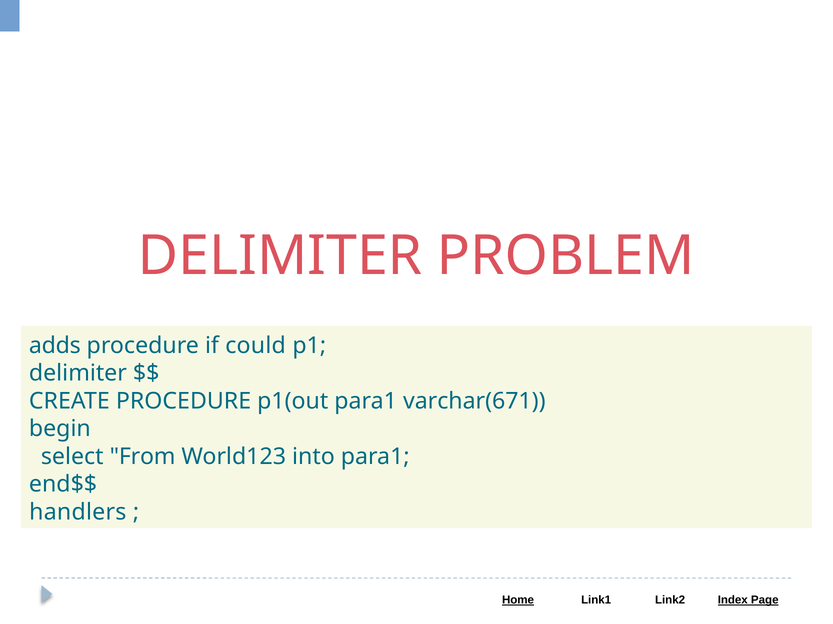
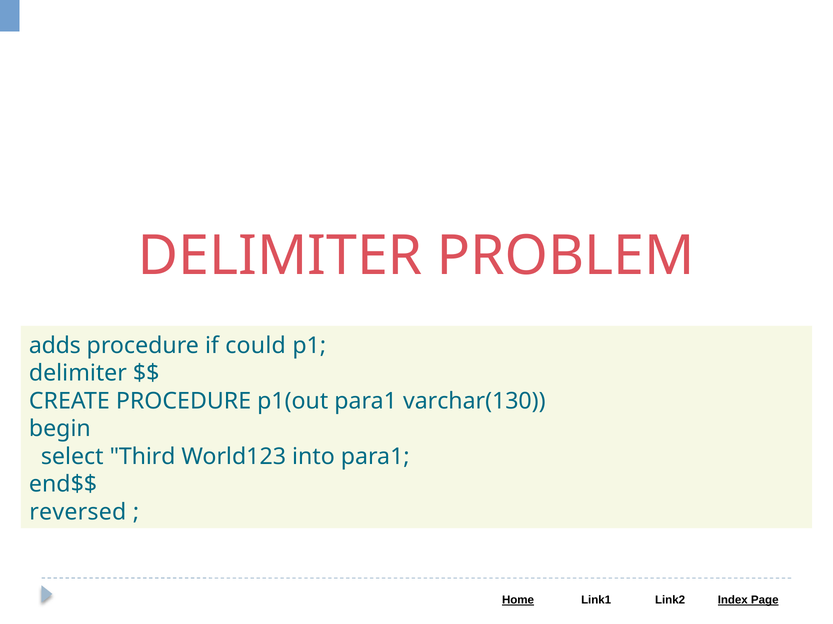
varchar(671: varchar(671 -> varchar(130 (474, 401)
From: From -> Third (143, 457)
handlers: handlers -> reversed (78, 513)
